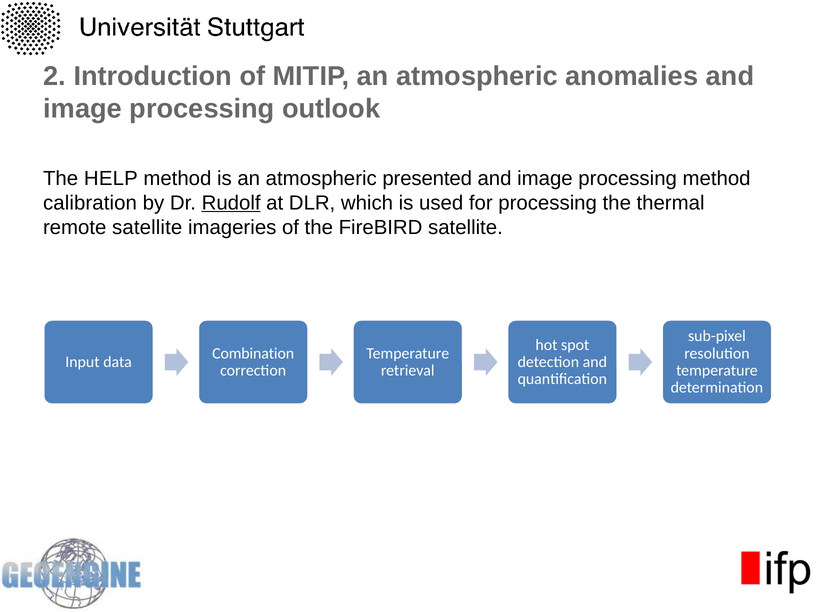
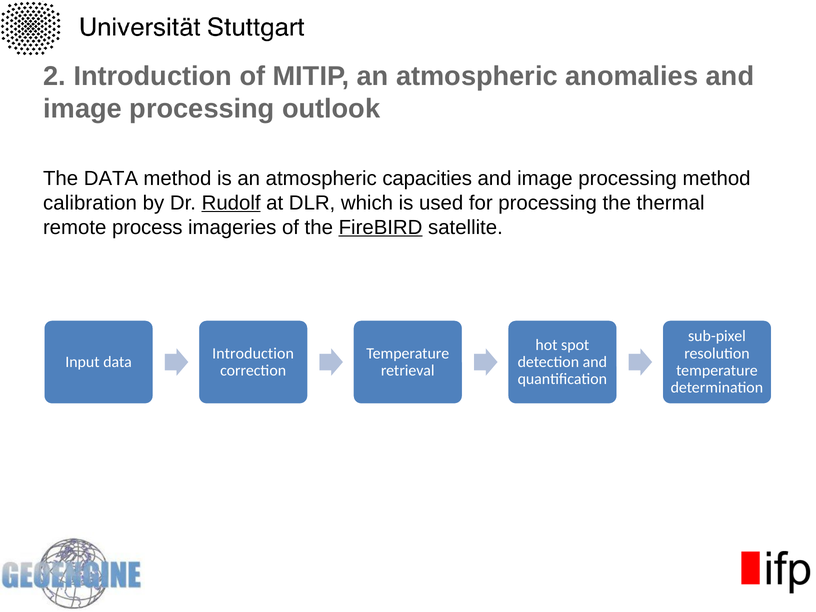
The HELP: HELP -> DATA (111, 178)
presented: presented -> capacities (427, 178)
remote satellite: satellite -> process (147, 227)
FireBIRD underline: none -> present (381, 227)
Combination: Combination -> Introduction (253, 353)
